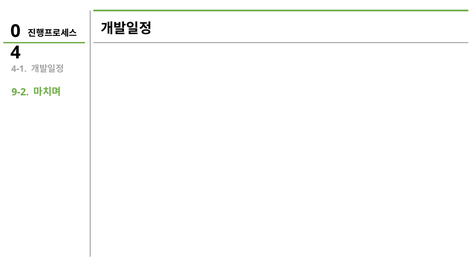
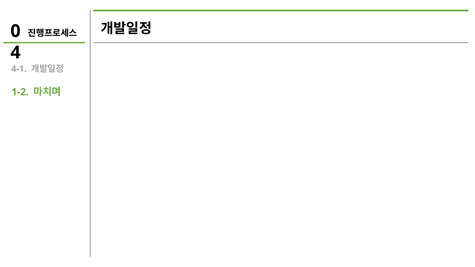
9-2: 9-2 -> 1-2 (20, 92)
